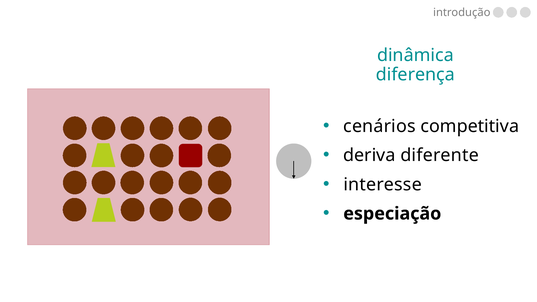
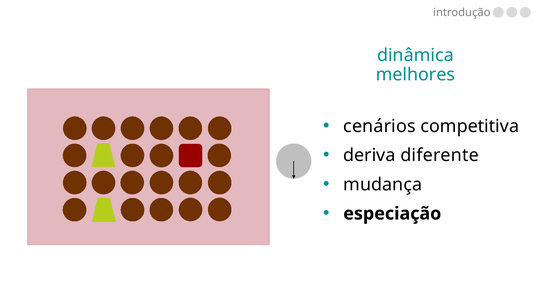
diferença: diferença -> melhores (415, 75)
interesse: interesse -> mudança (383, 185)
